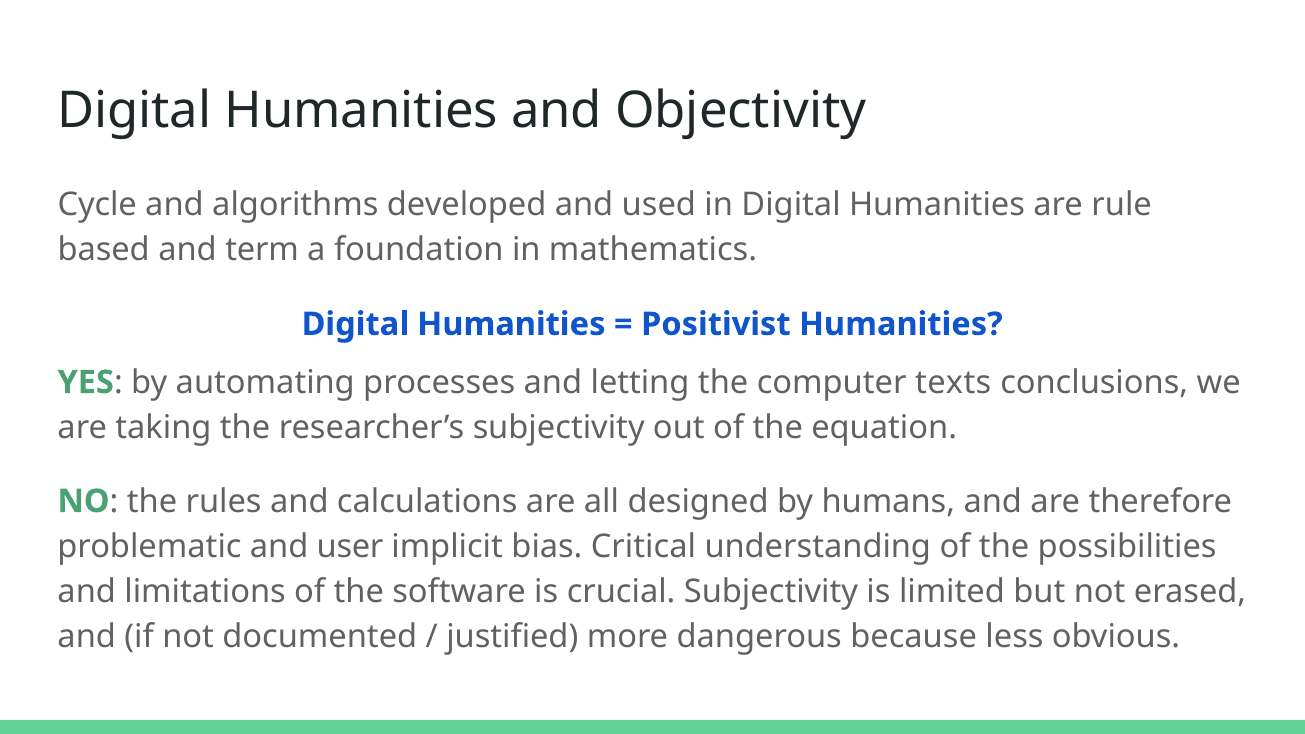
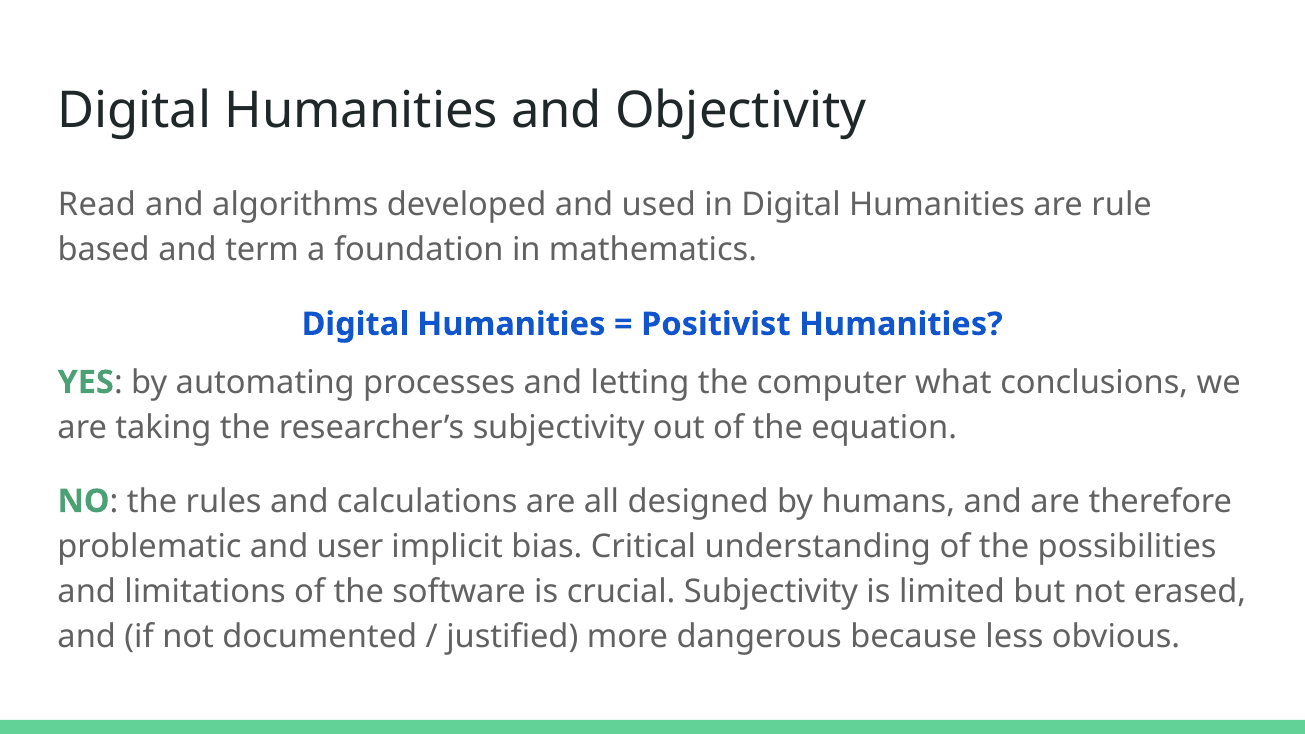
Cycle: Cycle -> Read (97, 205)
texts: texts -> what (953, 382)
